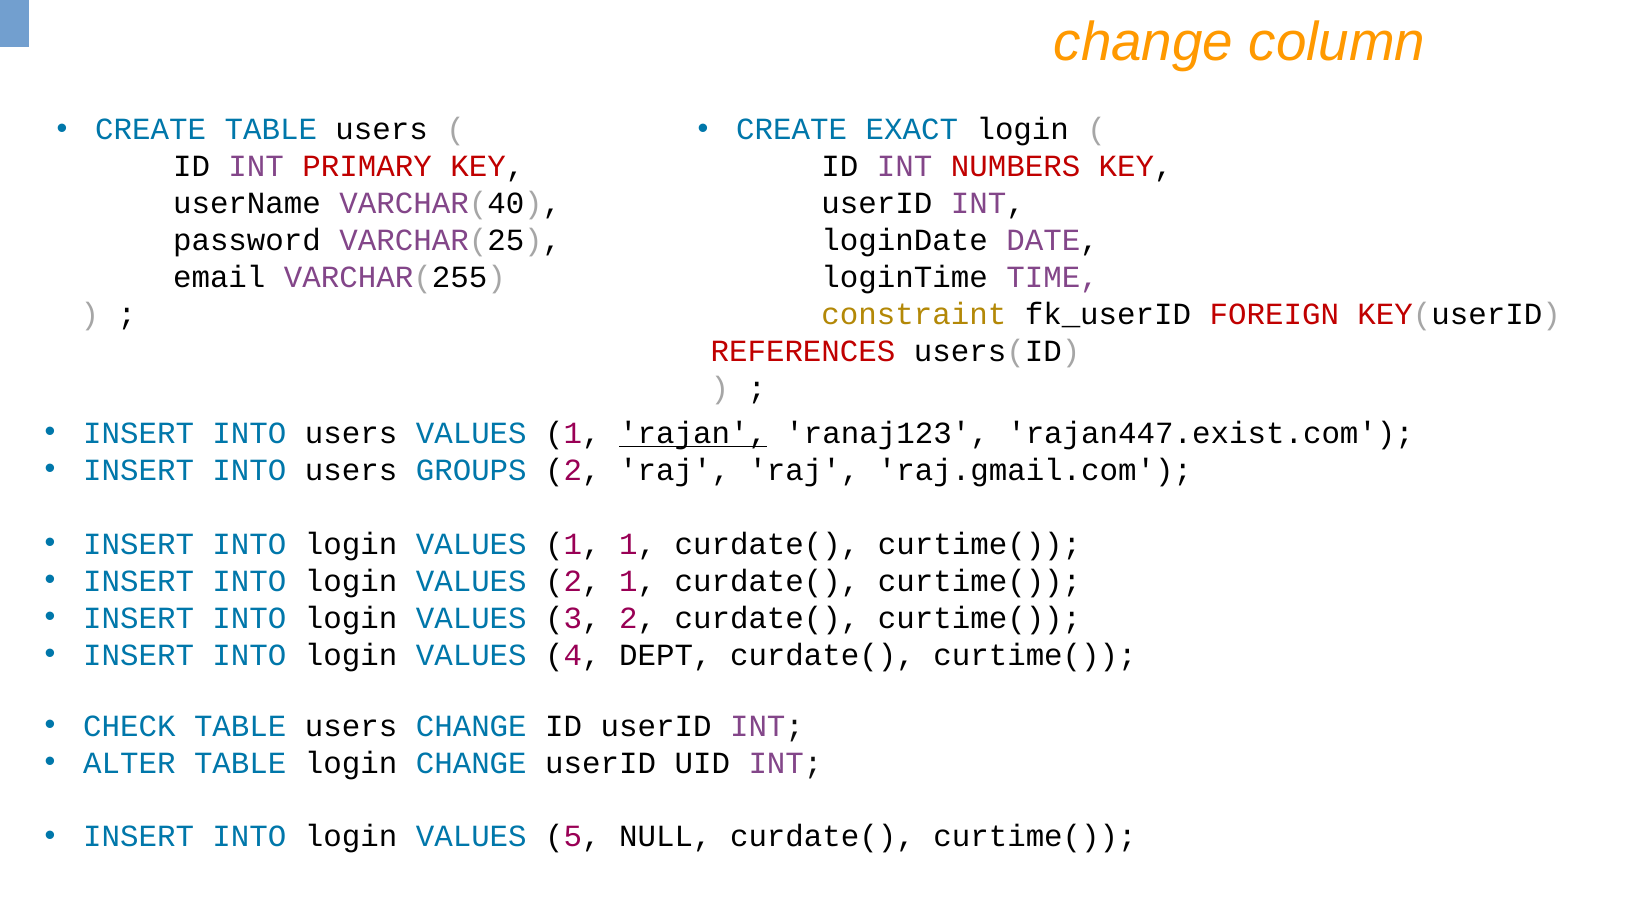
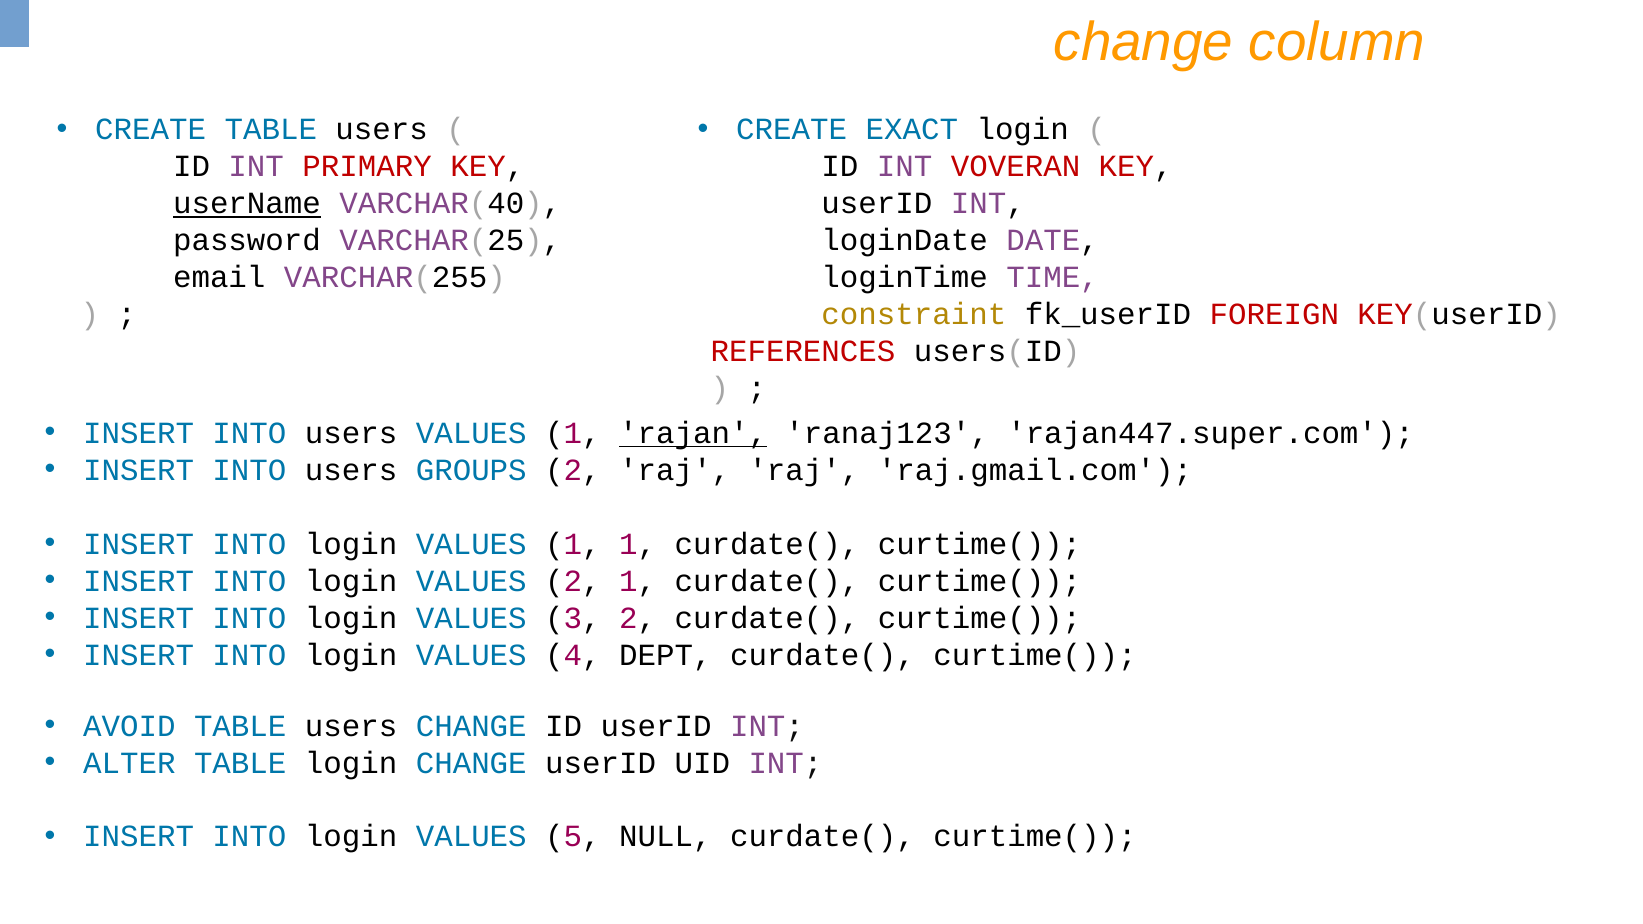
NUMBERS: NUMBERS -> VOVERAN (1016, 167)
userName underline: none -> present (247, 204)
rajan447.exist.com: rajan447.exist.com -> rajan447.super.com (1211, 433)
CHECK: CHECK -> AVOID (129, 726)
